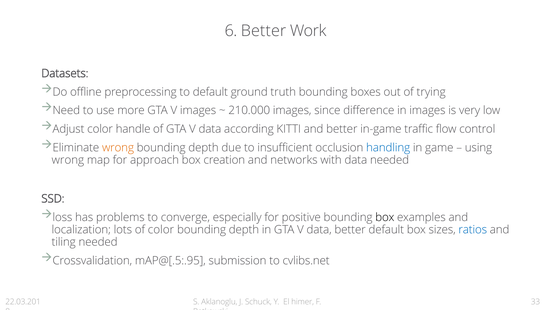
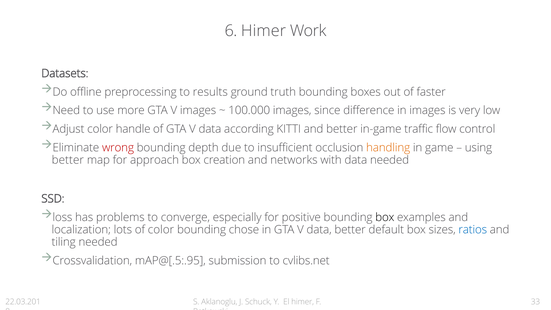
6 Better: Better -> Himer (264, 31)
to default: default -> results (210, 92)
trying: trying -> faster (431, 92)
210.000: 210.000 -> 100.000 (249, 111)
wrong colour: orange -> red (118, 148)
handling colour: blue -> orange (388, 148)
wrong: wrong -> better (68, 160)
depth: depth -> chose (244, 230)
